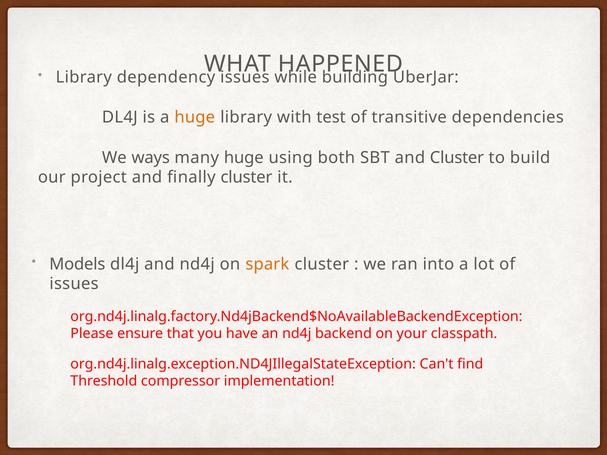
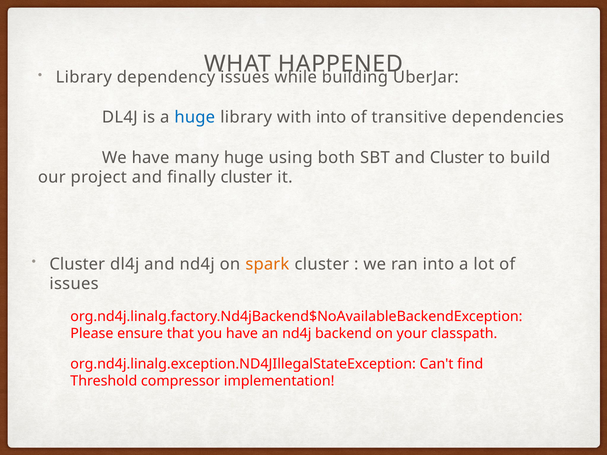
huge colour: orange -> blue (195, 118)
with test: test -> into (331, 118)
We ways: ways -> have (151, 158)
Models: Models -> Cluster (77, 264)
